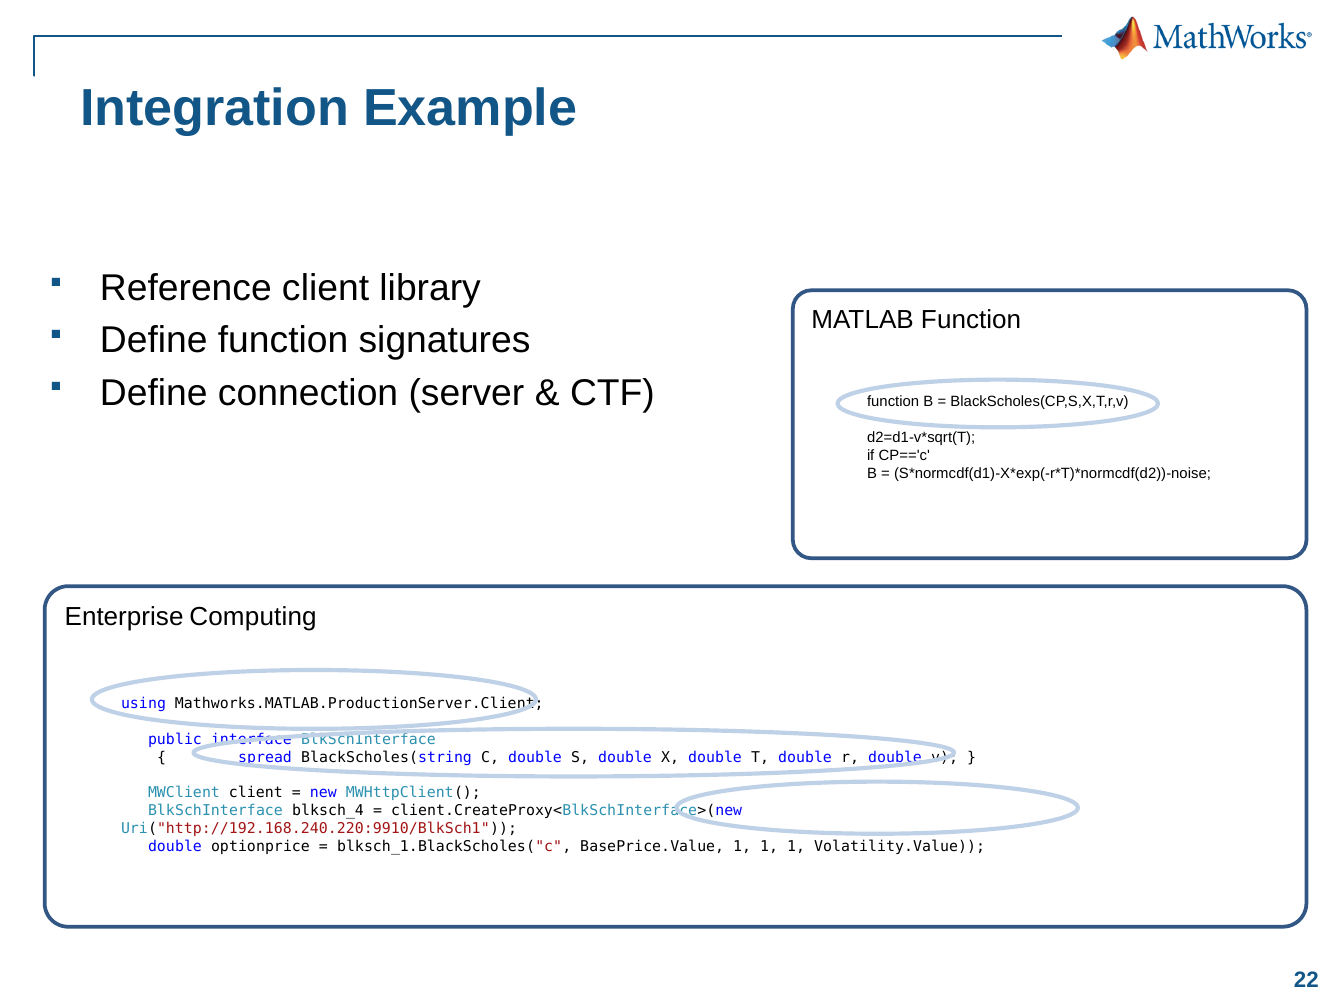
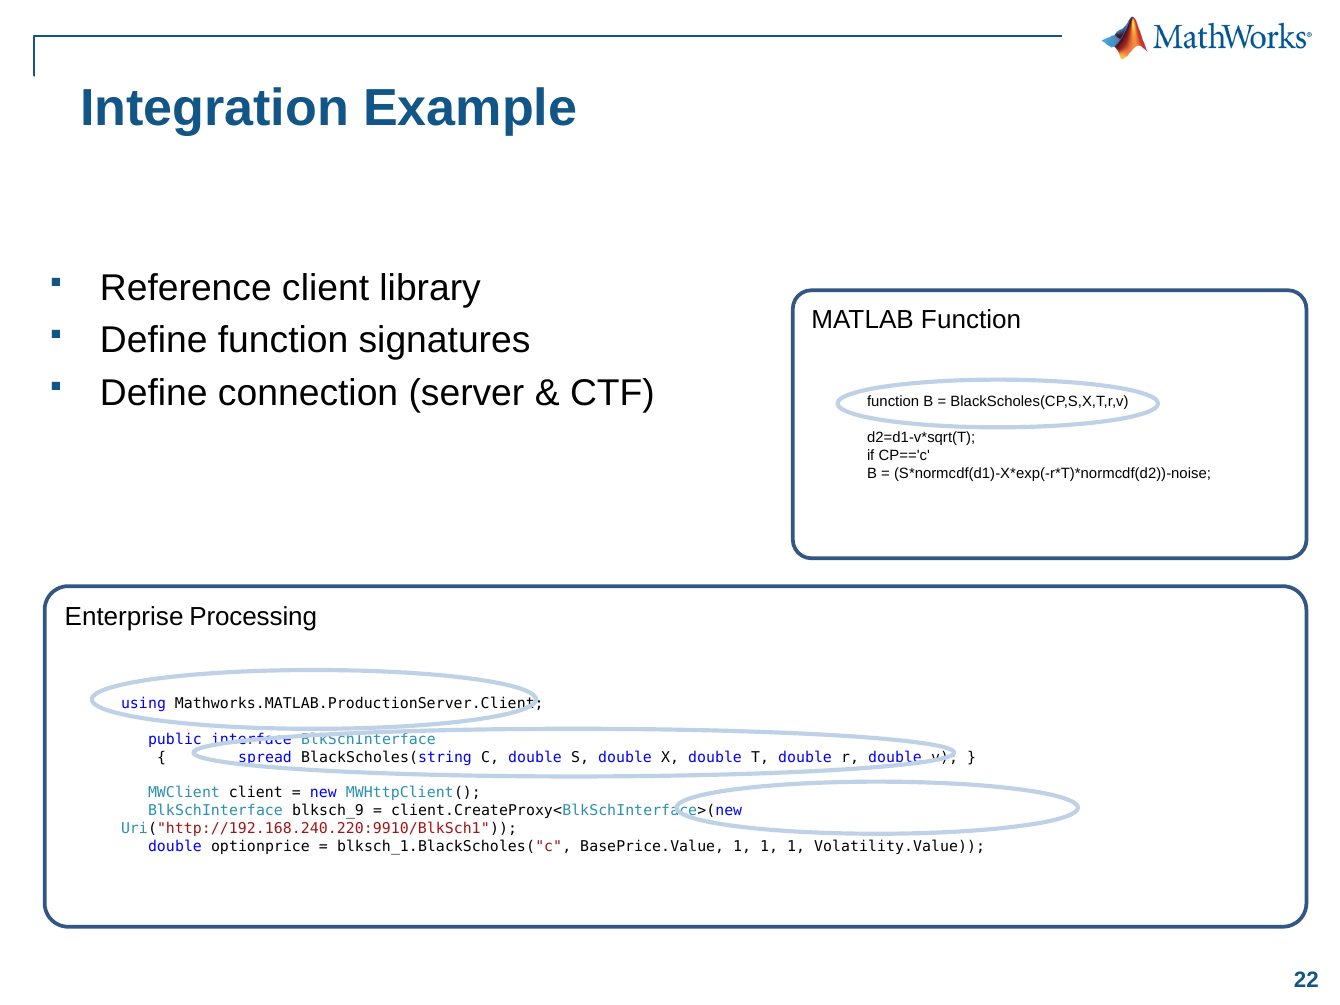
Computing: Computing -> Processing (253, 617)
blksch_4: blksch_4 -> blksch_9 (328, 811)
